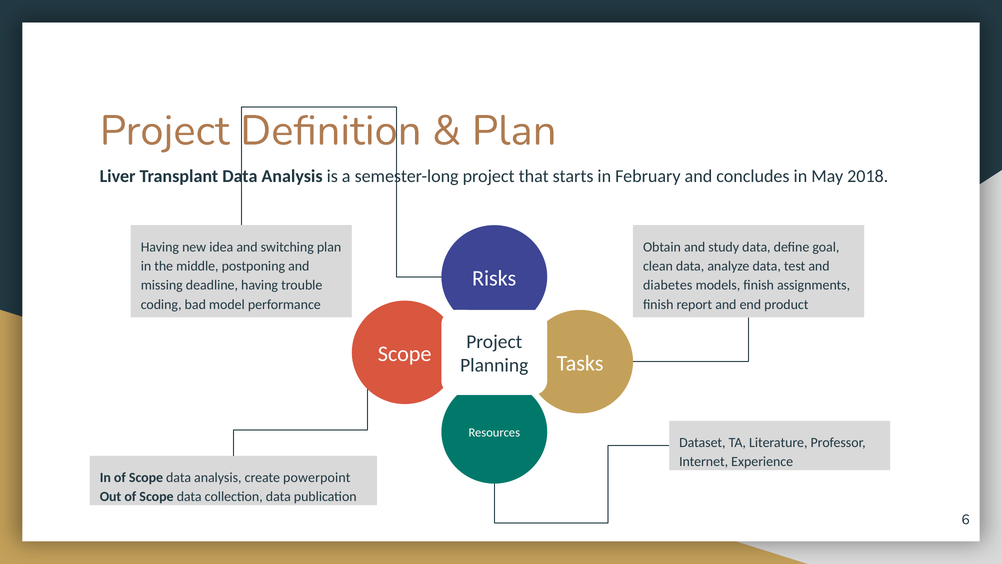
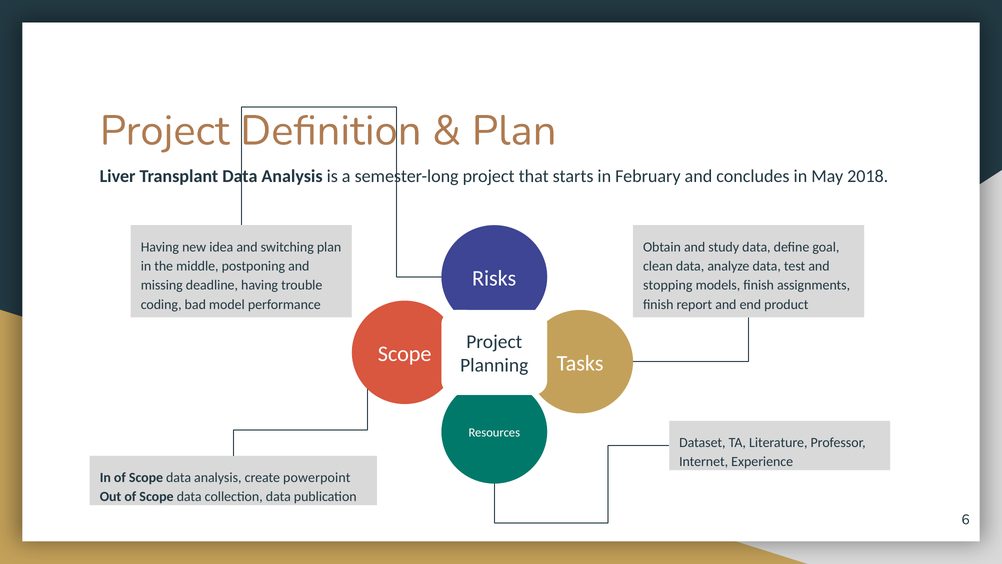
diabetes: diabetes -> stopping (668, 285)
